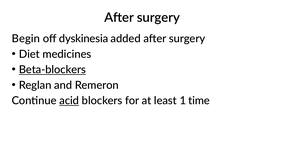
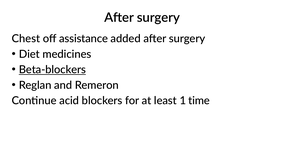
Begin: Begin -> Chest (26, 39)
dyskinesia: dyskinesia -> assistance (84, 39)
acid underline: present -> none (69, 101)
